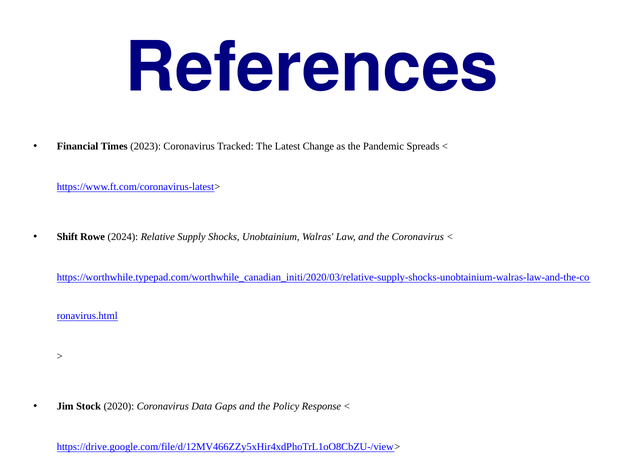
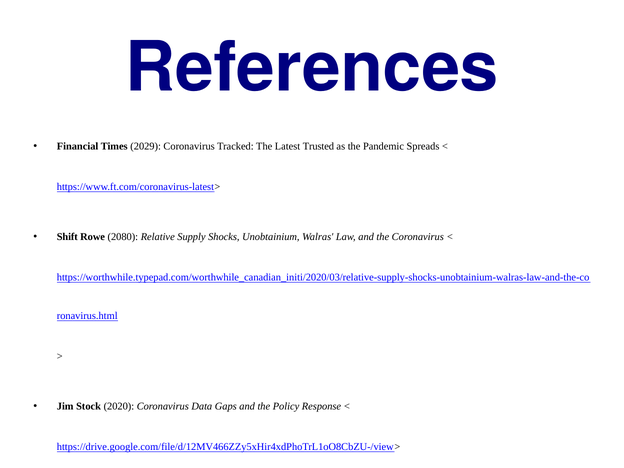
2023: 2023 -> 2029 (146, 146)
Change: Change -> Trusted (318, 146)
2024: 2024 -> 2080 (123, 237)
